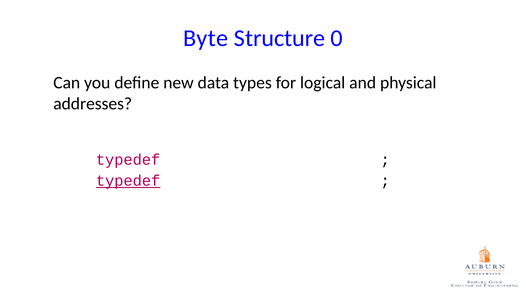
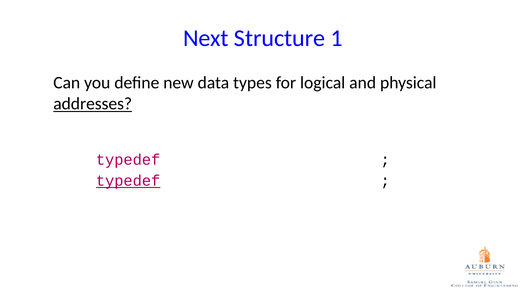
Byte: Byte -> Next (206, 38)
0: 0 -> 1 (337, 38)
addresses underline: none -> present (93, 104)
